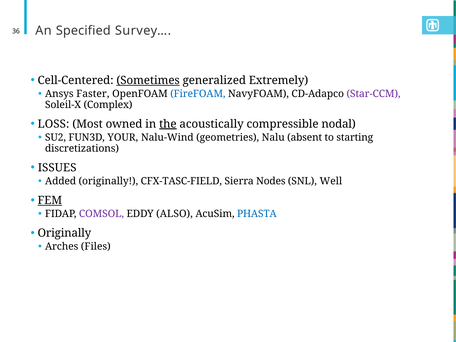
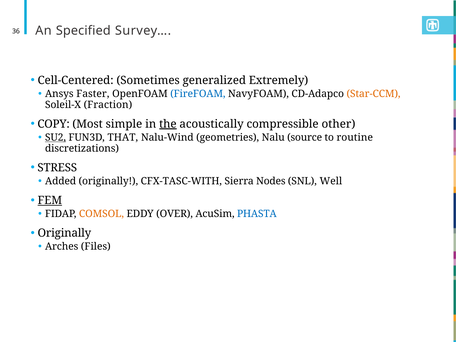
Sometimes underline: present -> none (148, 80)
Star-CCM colour: purple -> orange (374, 94)
Complex: Complex -> Fraction (108, 105)
LOSS: LOSS -> COPY (54, 124)
owned: owned -> simple (124, 124)
nodal: nodal -> other (339, 124)
SU2 underline: none -> present (56, 137)
YOUR: YOUR -> THAT (123, 137)
absent: absent -> source (305, 137)
starting: starting -> routine (355, 137)
ISSUES: ISSUES -> STRESS (57, 168)
CFX-TASC-FIELD: CFX-TASC-FIELD -> CFX-TASC-WITH (181, 181)
COMSOL colour: purple -> orange (101, 214)
ALSO: ALSO -> OVER (175, 214)
